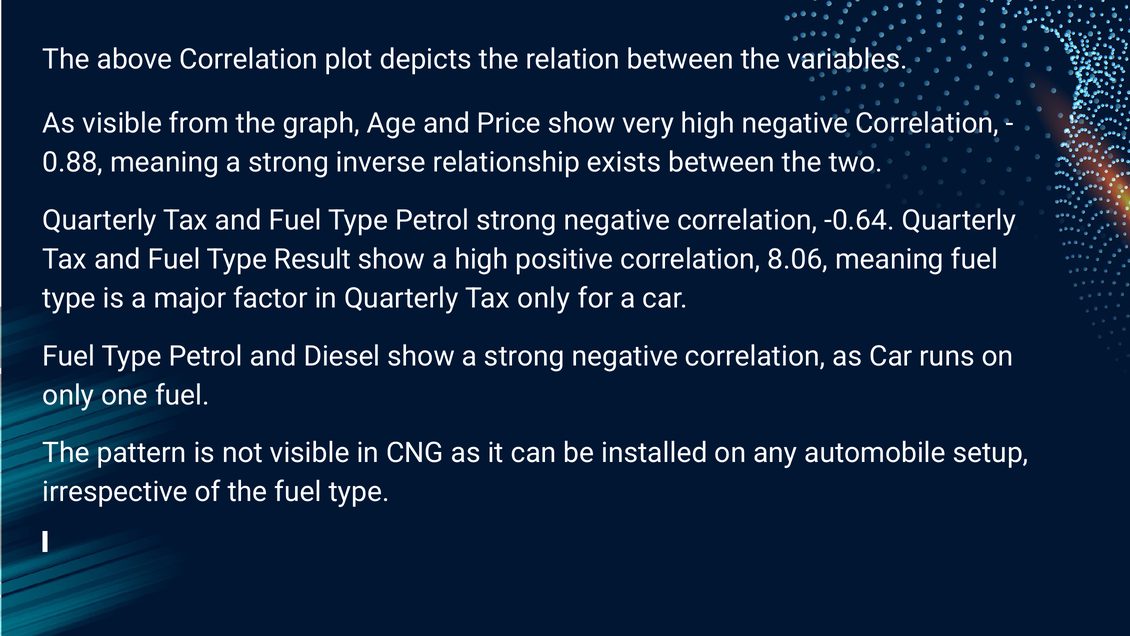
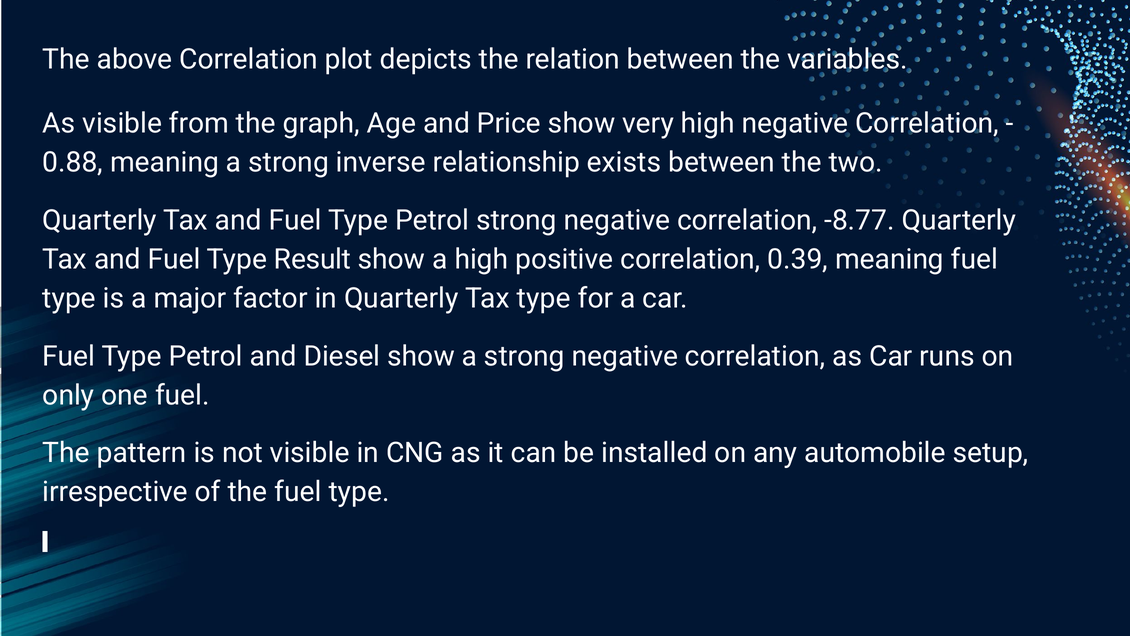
-0.64: -0.64 -> -8.77 (859, 220)
8.06: 8.06 -> 0.39 (798, 259)
Tax only: only -> type (544, 298)
